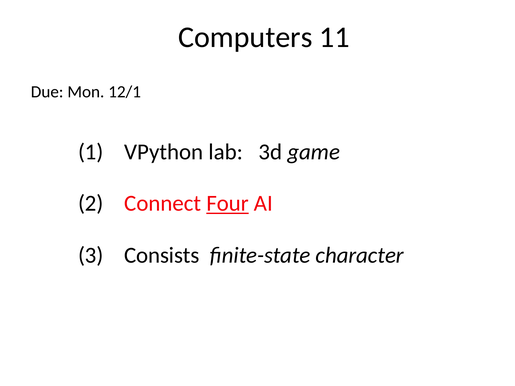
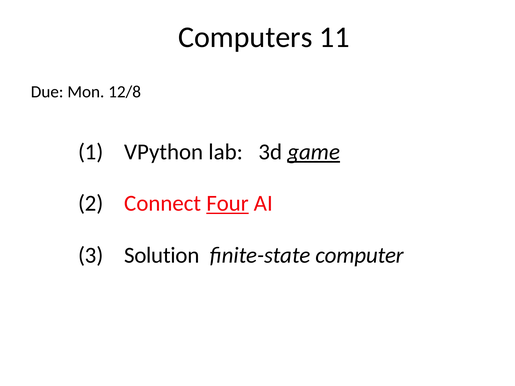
12/1: 12/1 -> 12/8 (125, 92)
game underline: none -> present (314, 152)
Consists: Consists -> Solution (162, 255)
character: character -> computer (360, 255)
